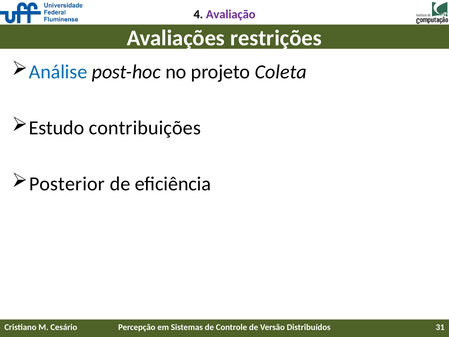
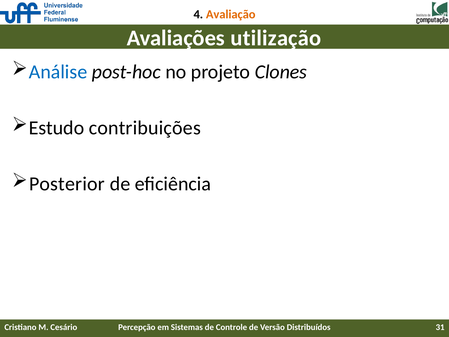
Avaliação colour: purple -> orange (231, 14)
restrições: restrições -> utilização (276, 38)
Coleta: Coleta -> Clones (281, 72)
